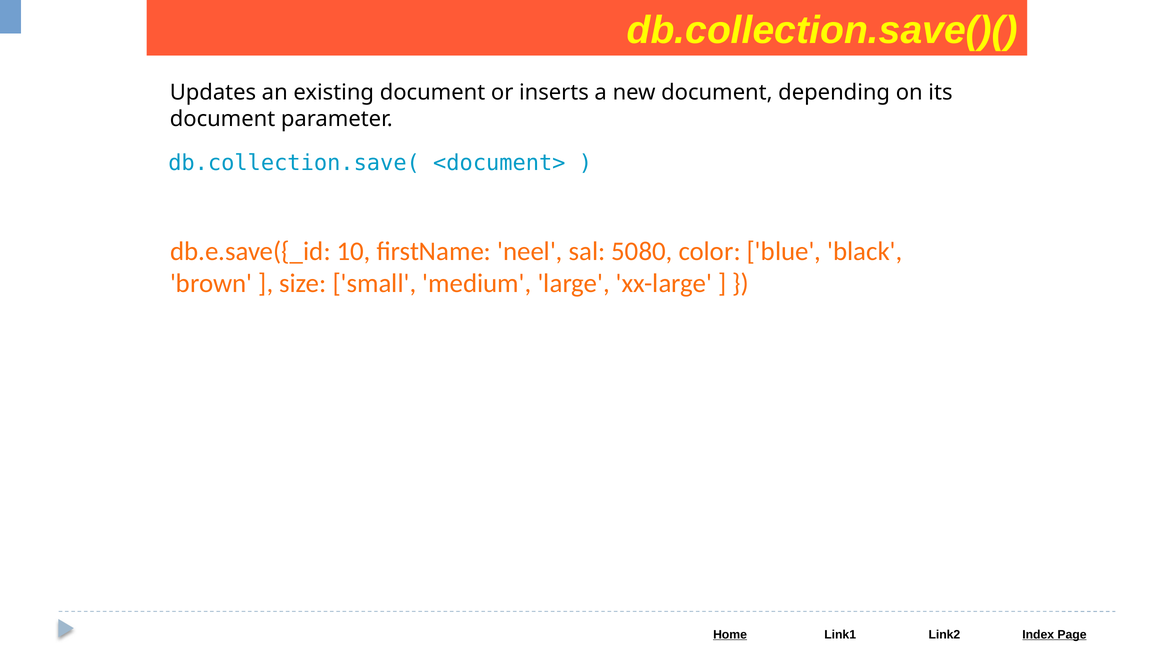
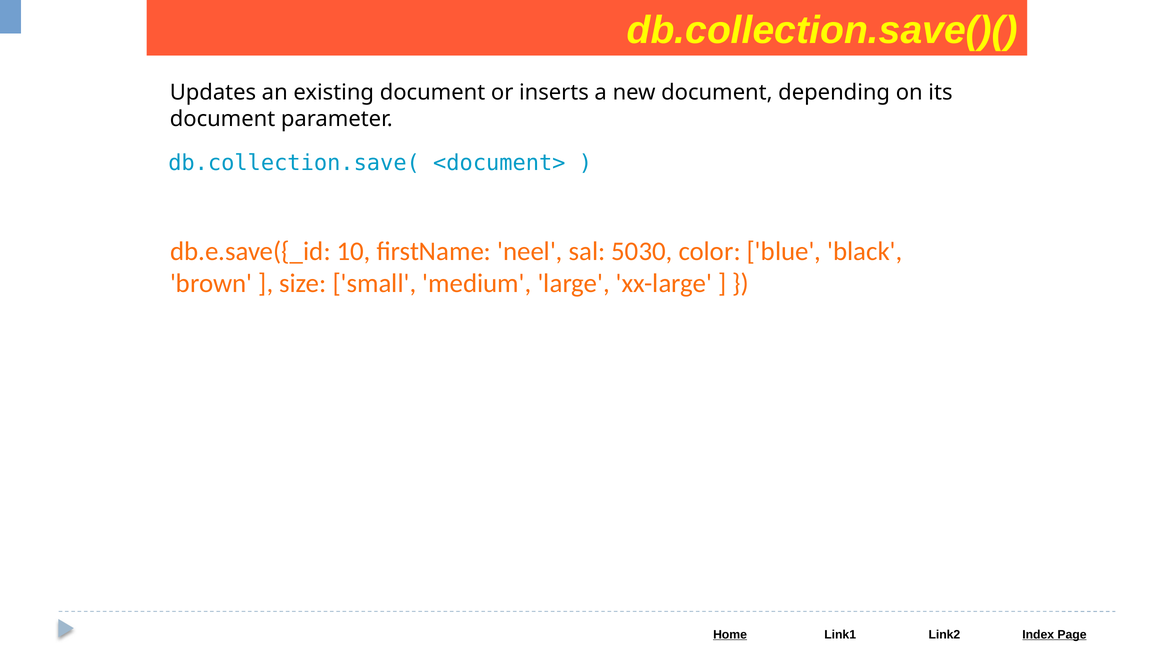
5080: 5080 -> 5030 (642, 251)
